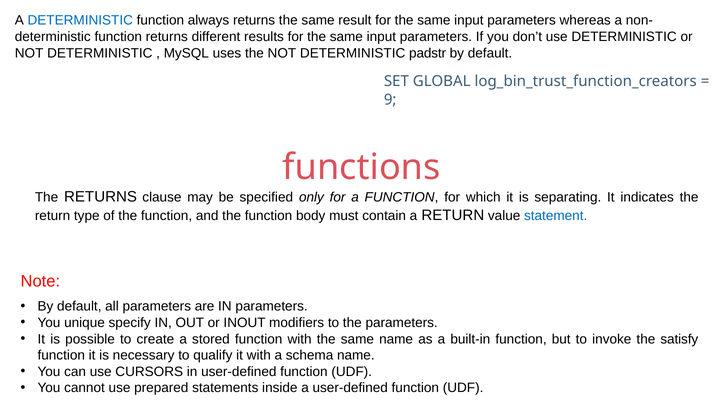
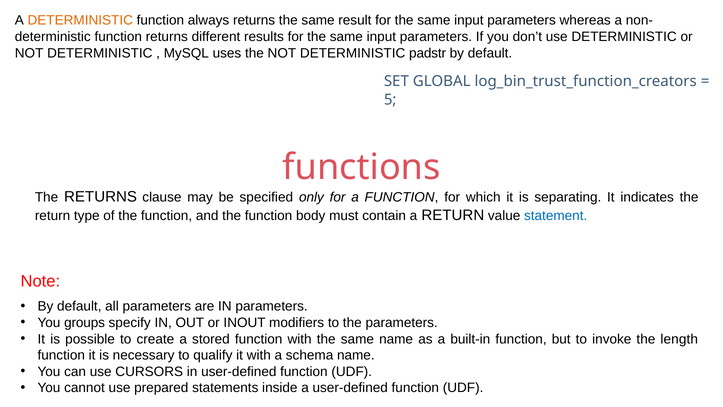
DETERMINISTIC colour: blue -> orange (80, 20)
9: 9 -> 5 (390, 100)
unique: unique -> groups (85, 322)
satisfy: satisfy -> length (679, 339)
